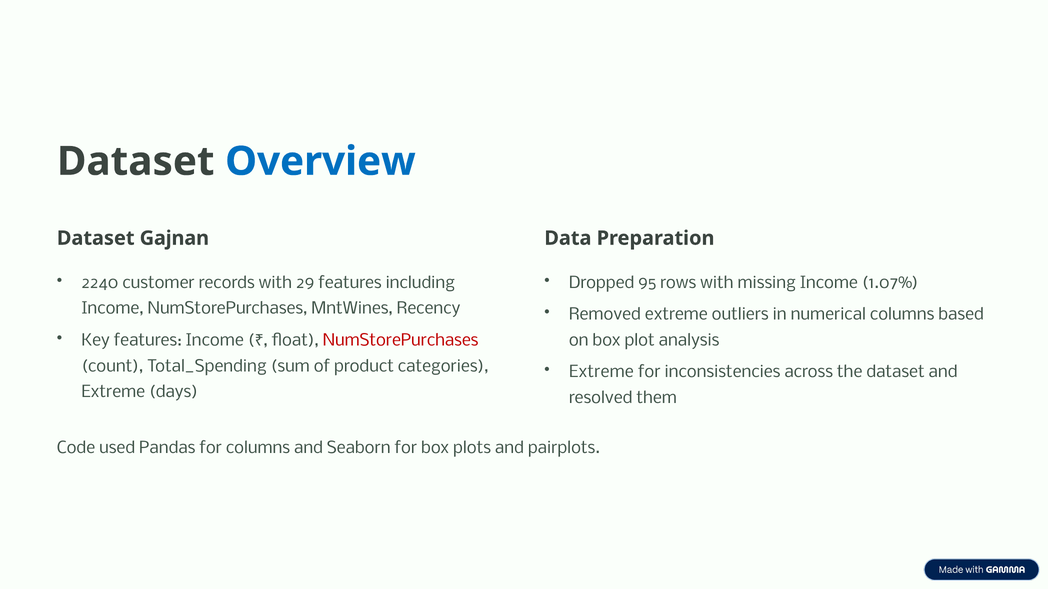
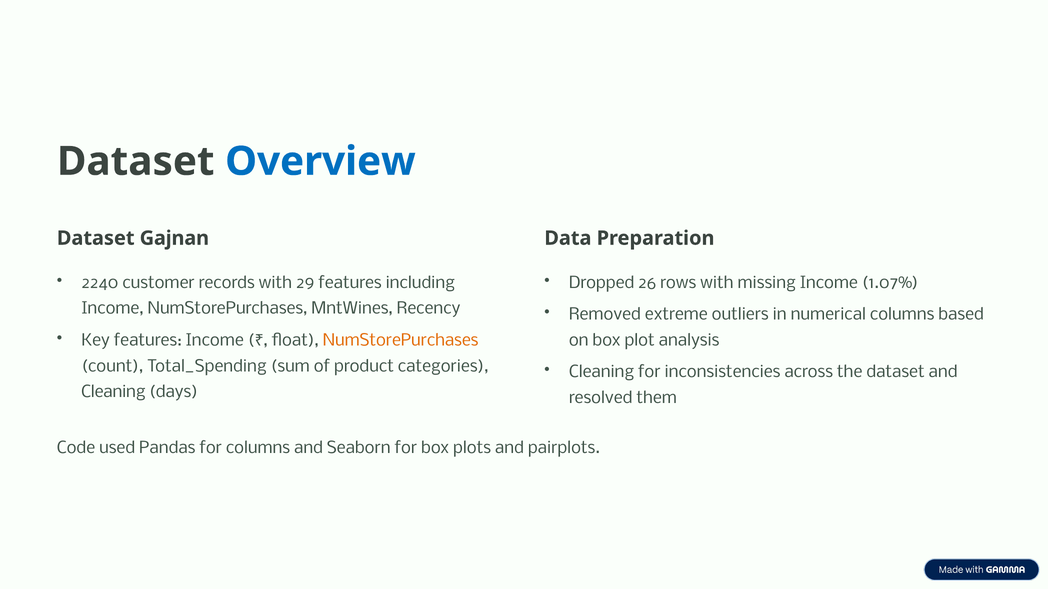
95: 95 -> 26 (647, 283)
NumStorePurchases colour: red -> orange (401, 341)
Extreme: Extreme -> Cleaning (602, 372)
Extreme: Extreme -> Cleaning (113, 393)
